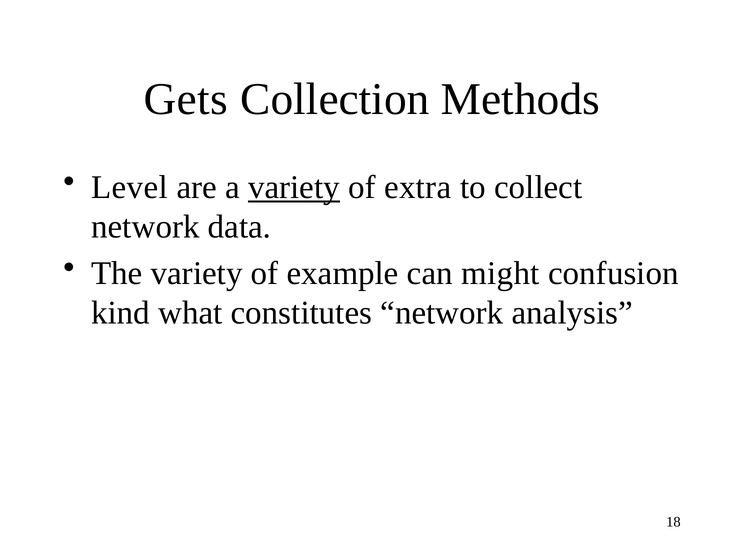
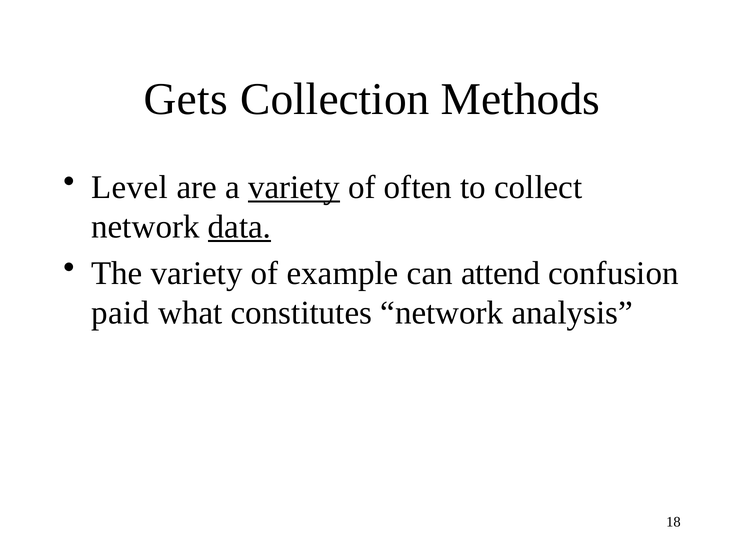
extra: extra -> often (418, 187)
data underline: none -> present (239, 227)
might: might -> attend (501, 273)
kind: kind -> paid (120, 313)
